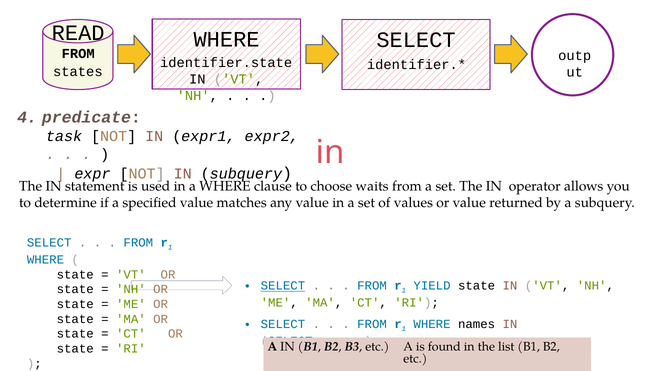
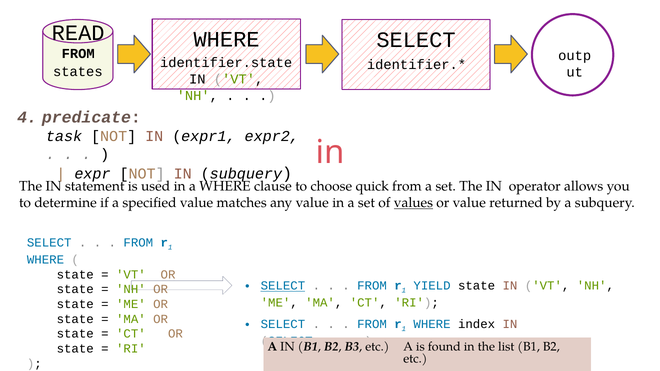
waits: waits -> quick (372, 186)
values underline: none -> present (413, 203)
names: names -> index (477, 324)
